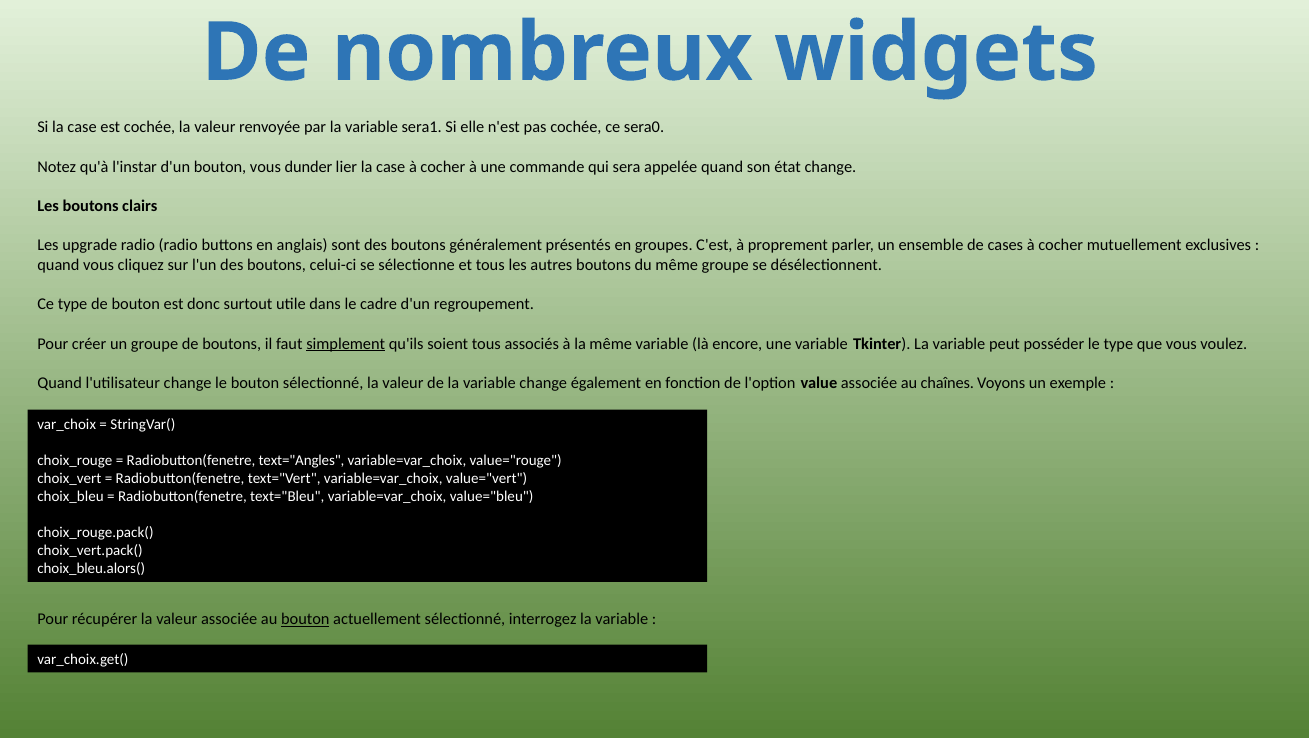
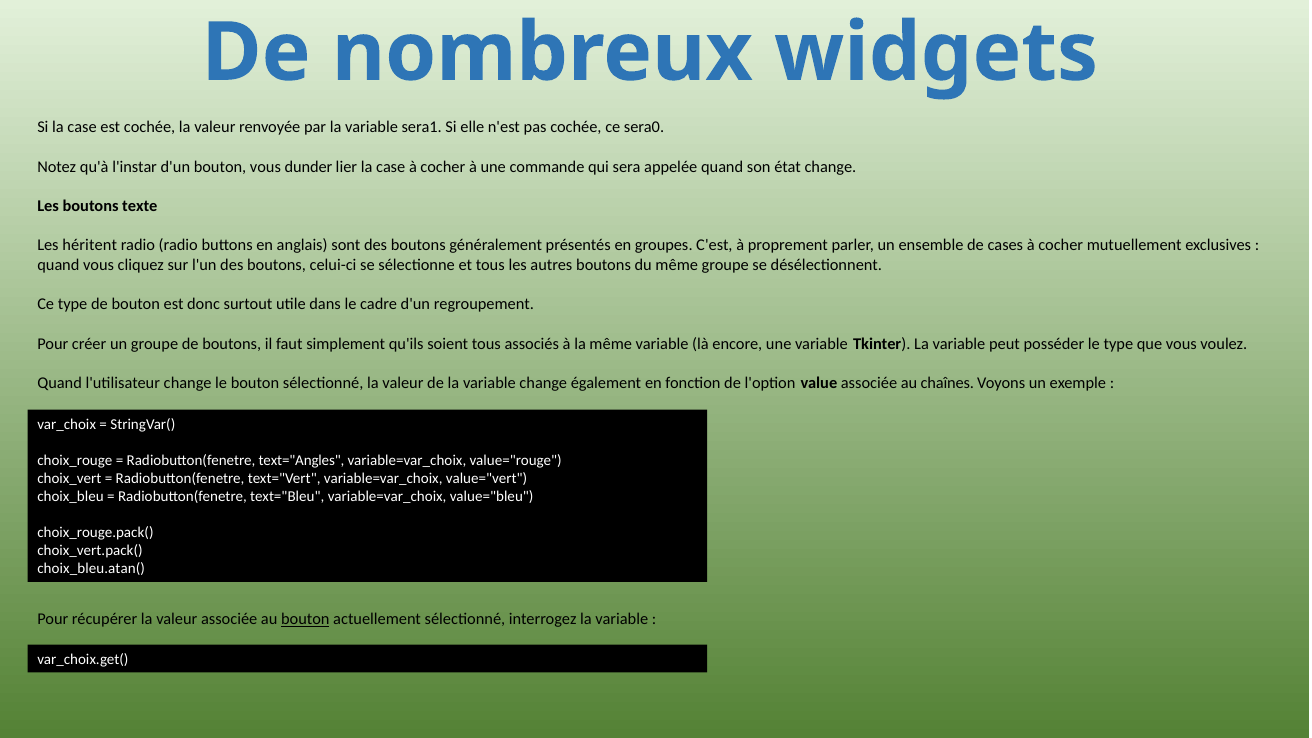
clairs: clairs -> texte (140, 206)
upgrade: upgrade -> héritent (90, 245)
simplement underline: present -> none (346, 344)
choix_bleu.alors(: choix_bleu.alors( -> choix_bleu.atan( (91, 569)
